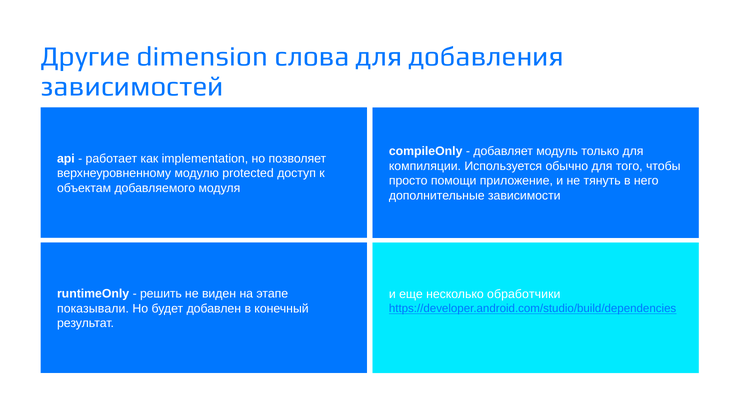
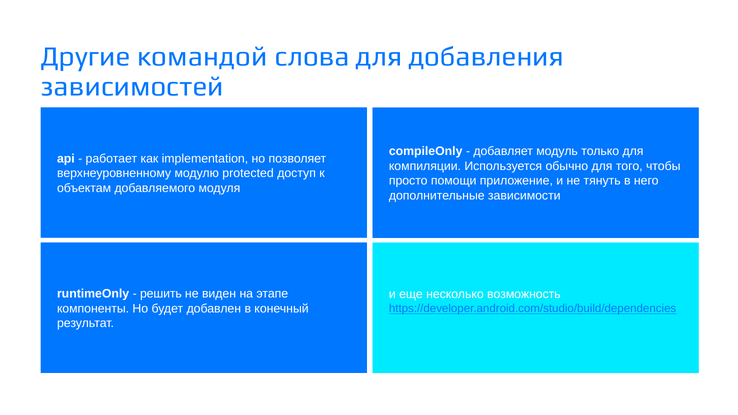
dimension: dimension -> командой (202, 57)
обработчики: обработчики -> возможность (524, 294)
показывали: показывали -> компоненты (93, 309)
